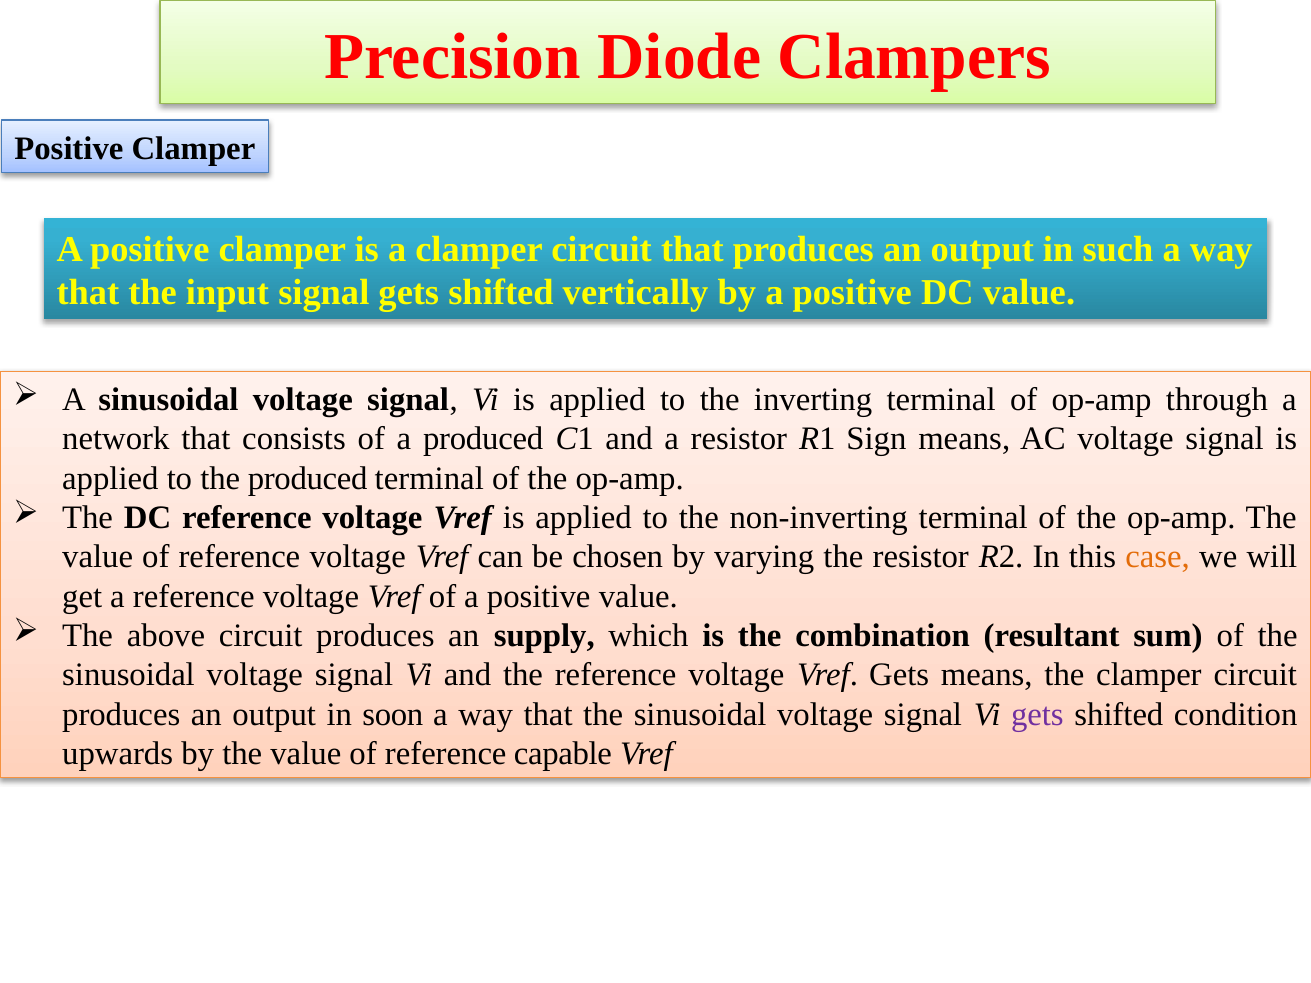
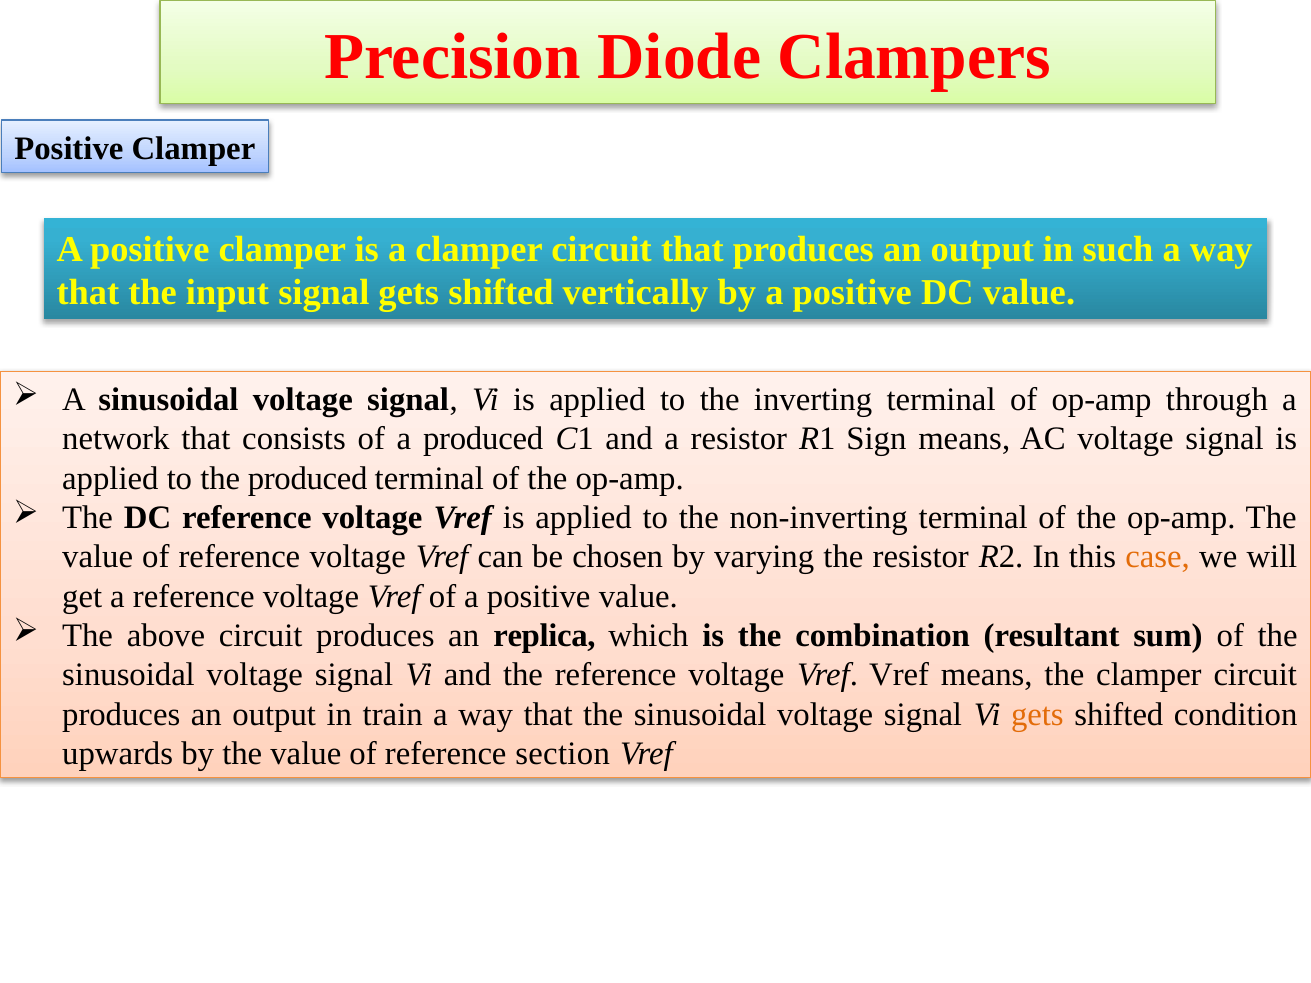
supply: supply -> replica (544, 636)
Vref Gets: Gets -> Vref (899, 675)
soon: soon -> train (393, 714)
gets colour: purple -> orange (1037, 714)
capable: capable -> section (563, 754)
